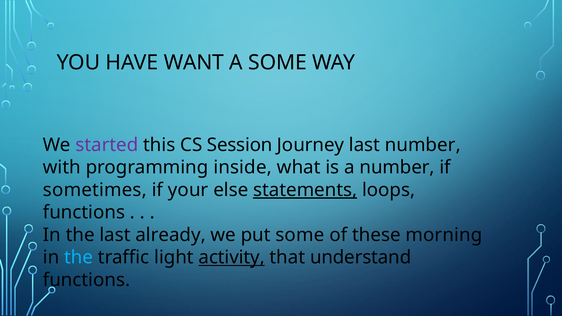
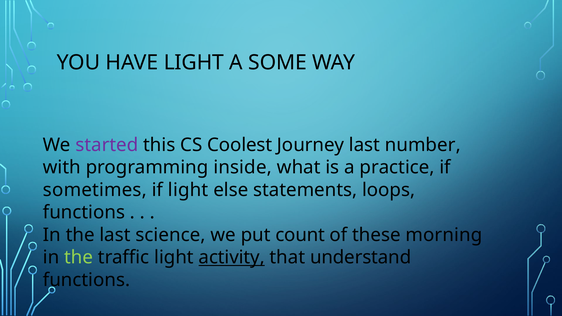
HAVE WANT: WANT -> LIGHT (194, 62)
Session: Session -> Coolest (240, 145)
a number: number -> practice (397, 168)
if your: your -> light (188, 190)
statements underline: present -> none (305, 190)
already: already -> science (171, 235)
put some: some -> count (300, 235)
the colour: light blue -> light green (79, 257)
